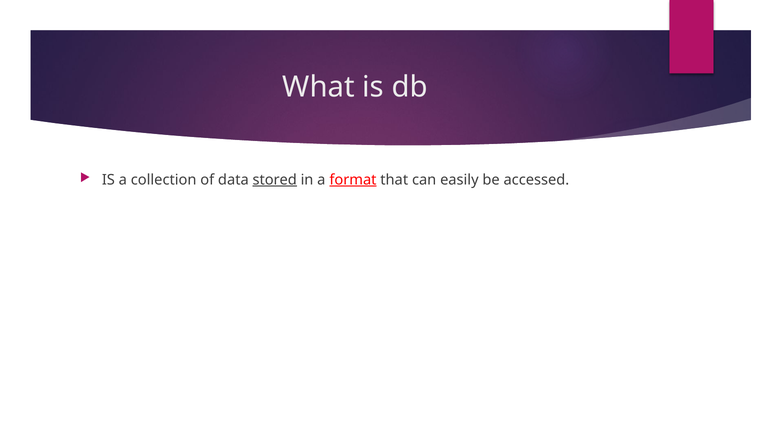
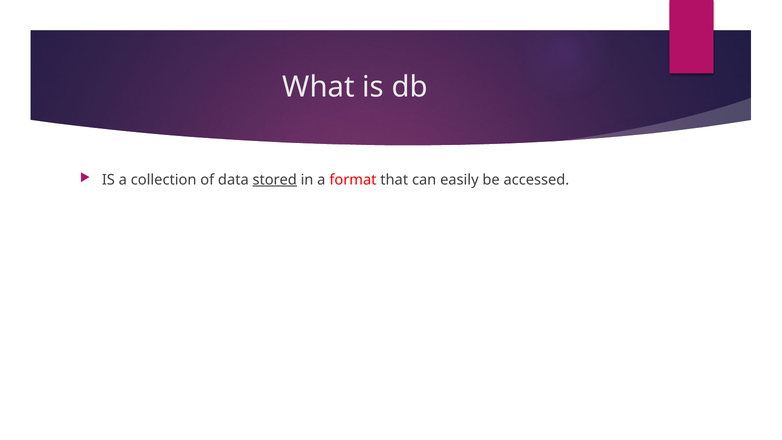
format underline: present -> none (353, 180)
